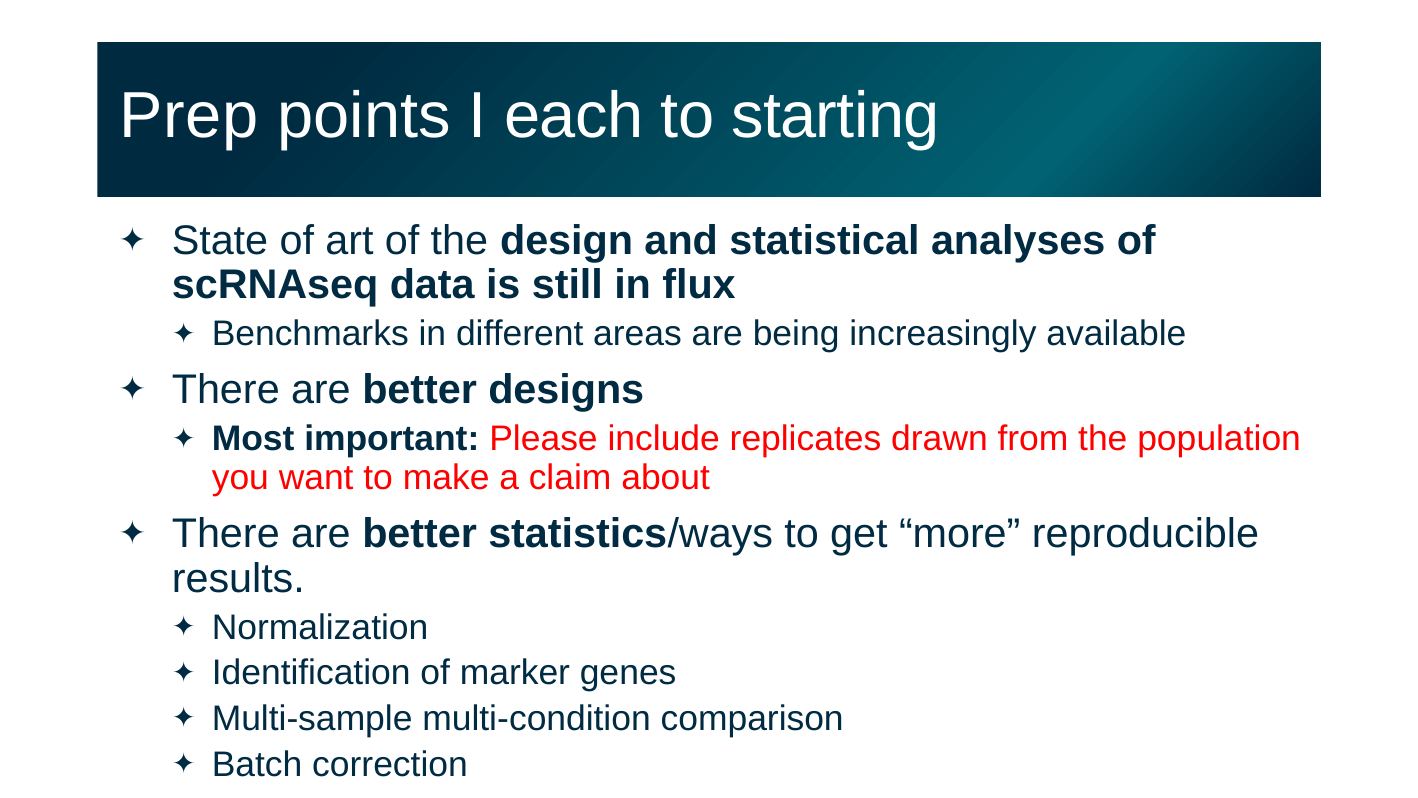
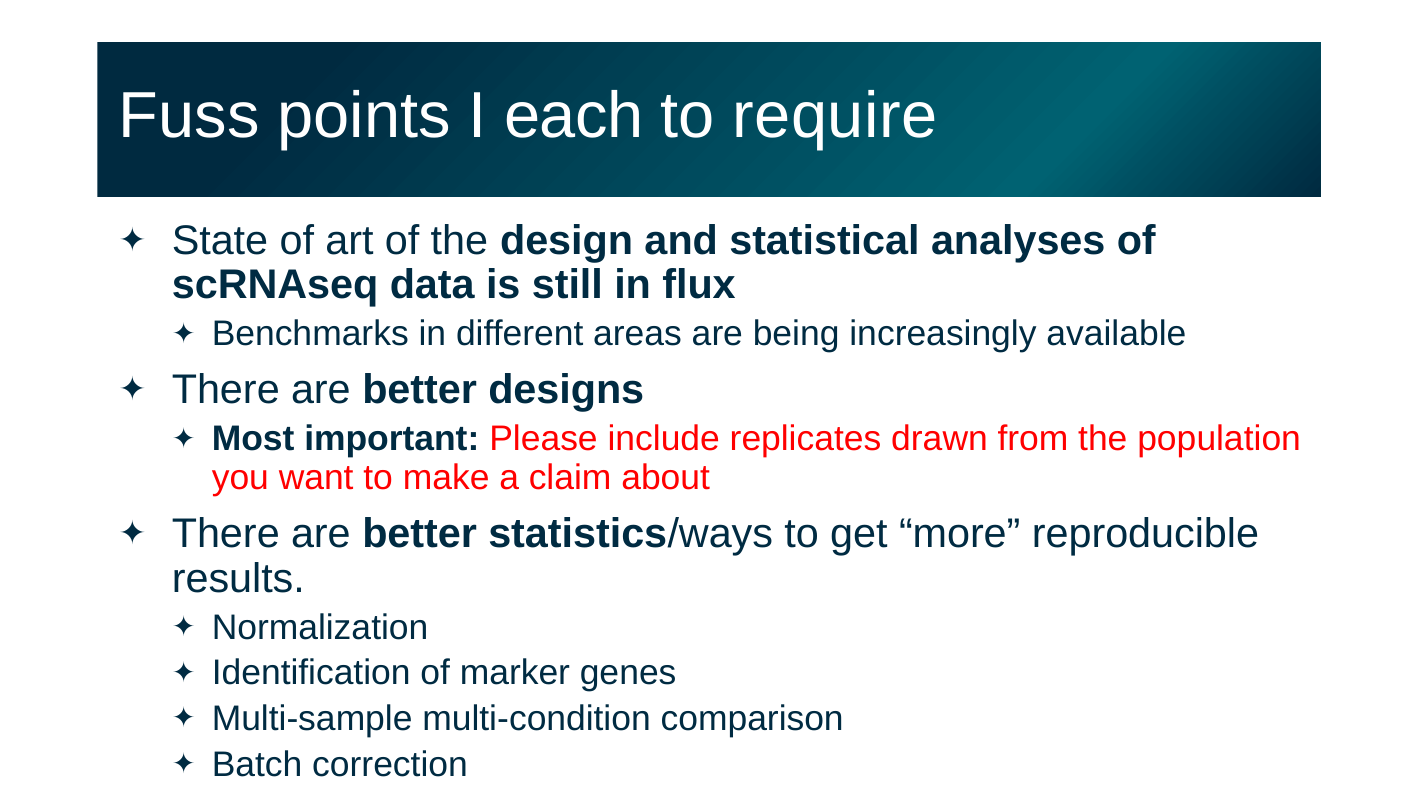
Prep: Prep -> Fuss (189, 116)
starting: starting -> require (835, 116)
